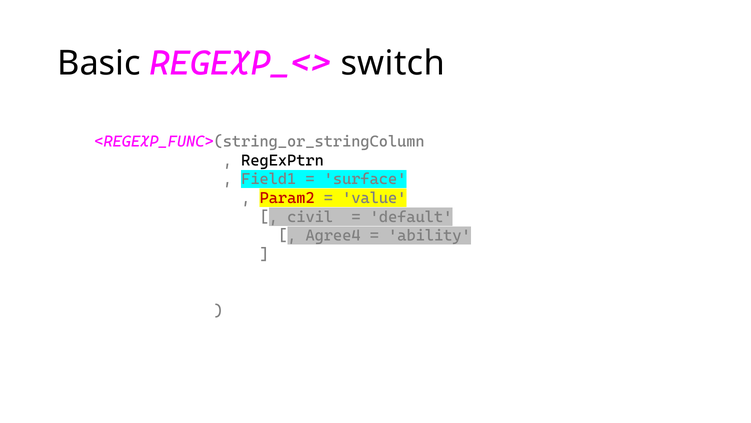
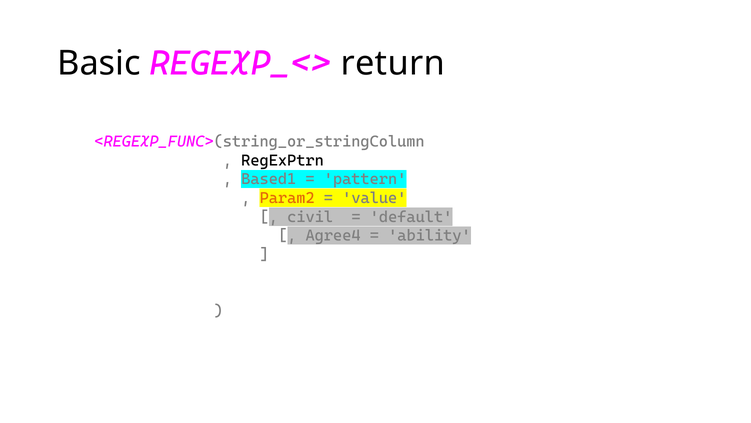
switch: switch -> return (393, 63)
Field1: Field1 -> Based1 (269, 179)
surface: surface -> pattern (365, 179)
Param2 colour: red -> orange (287, 198)
